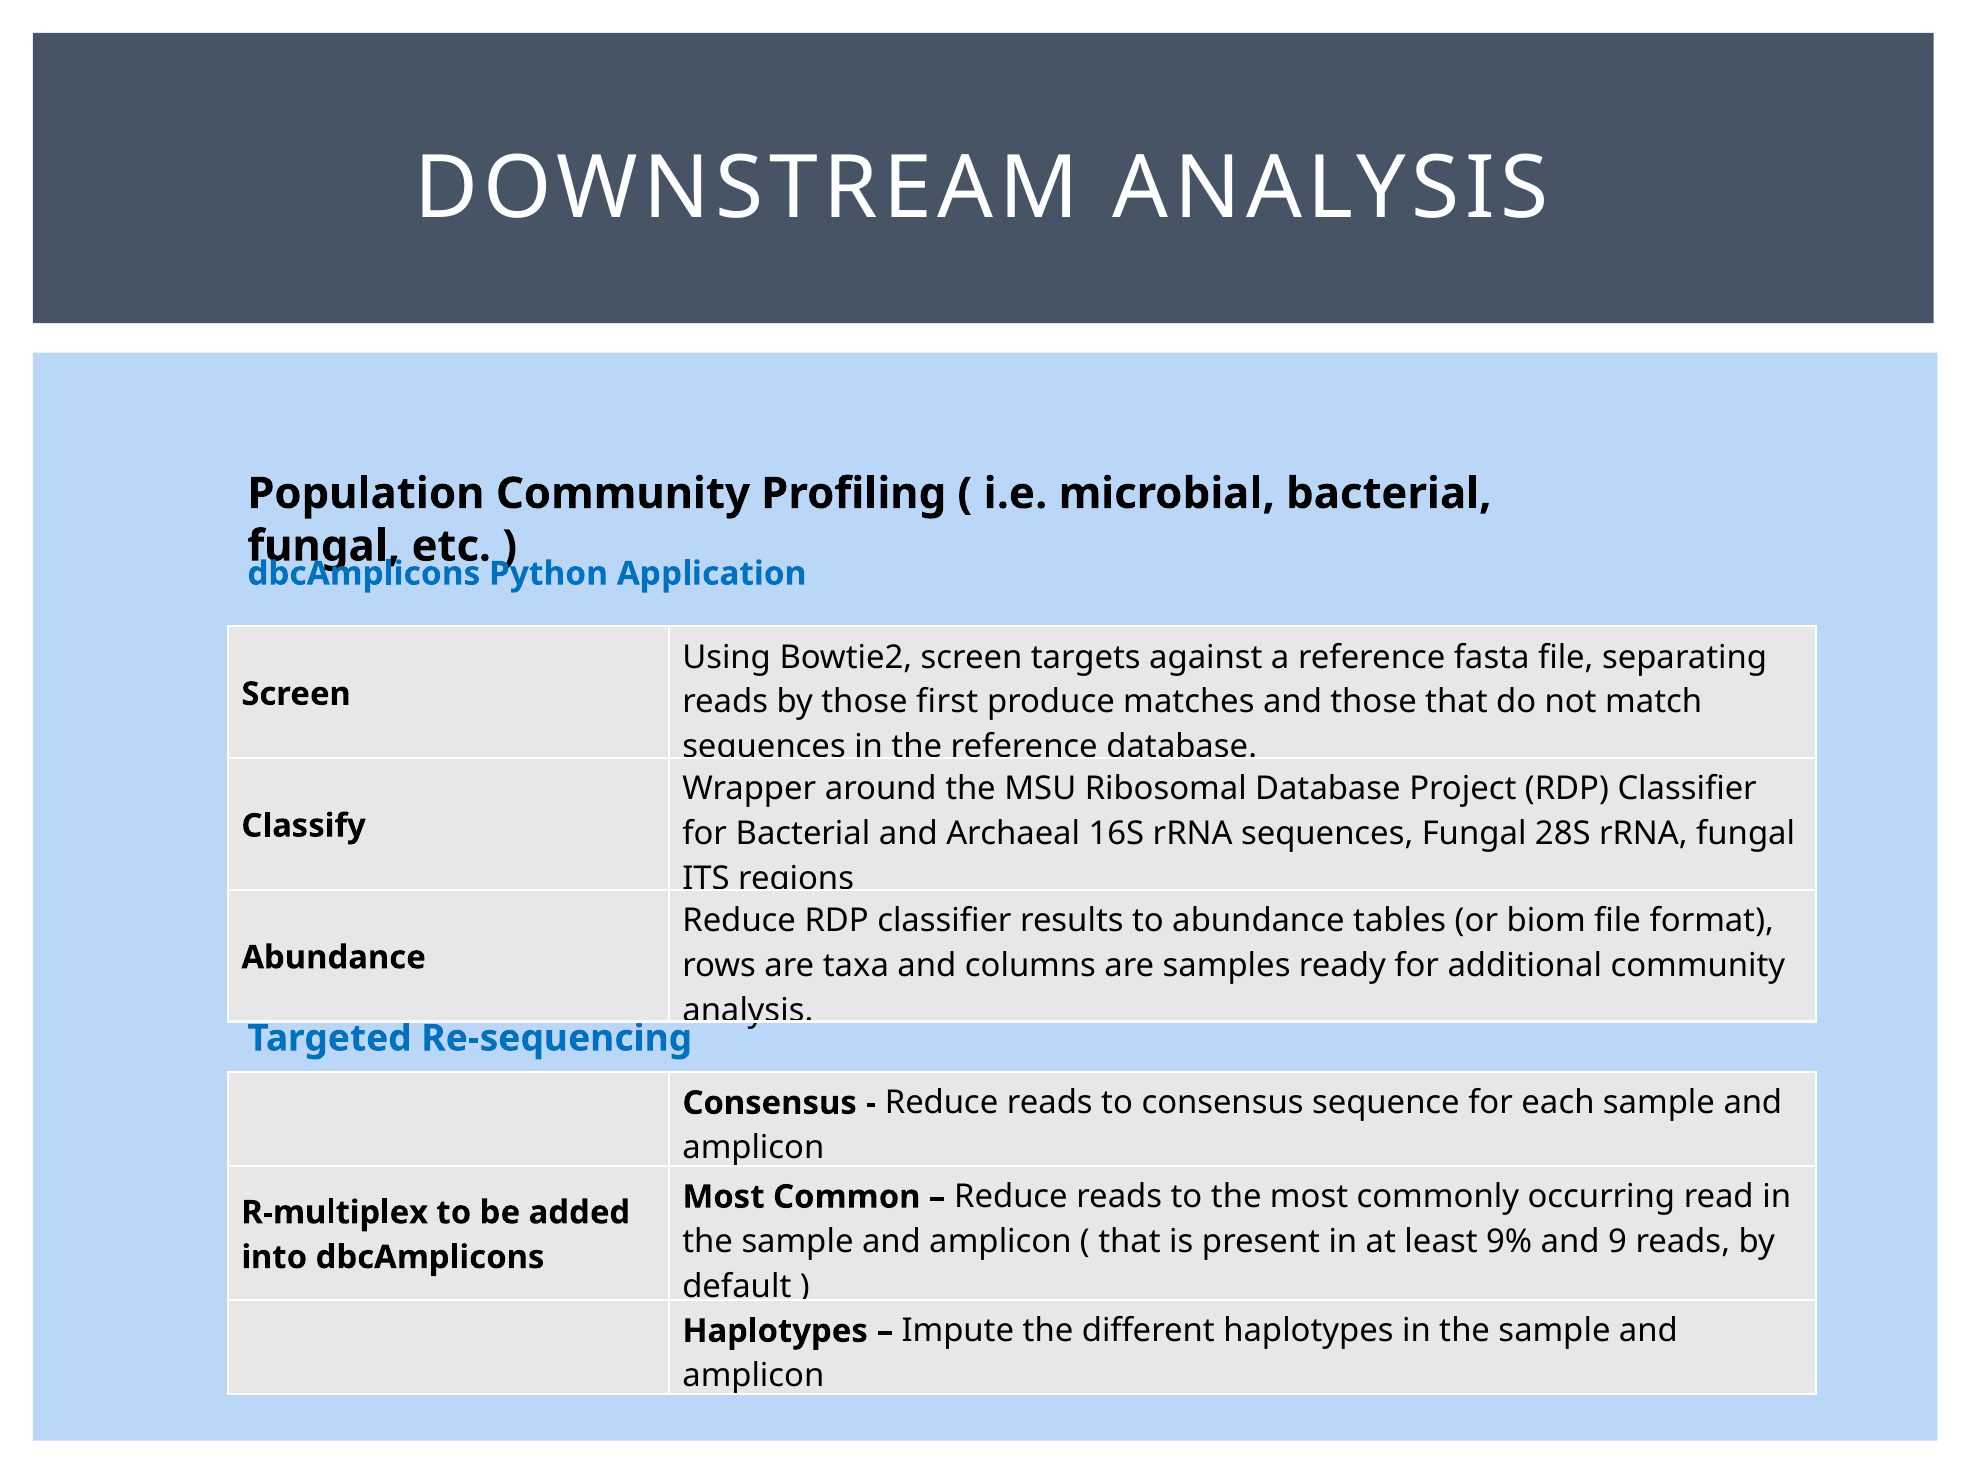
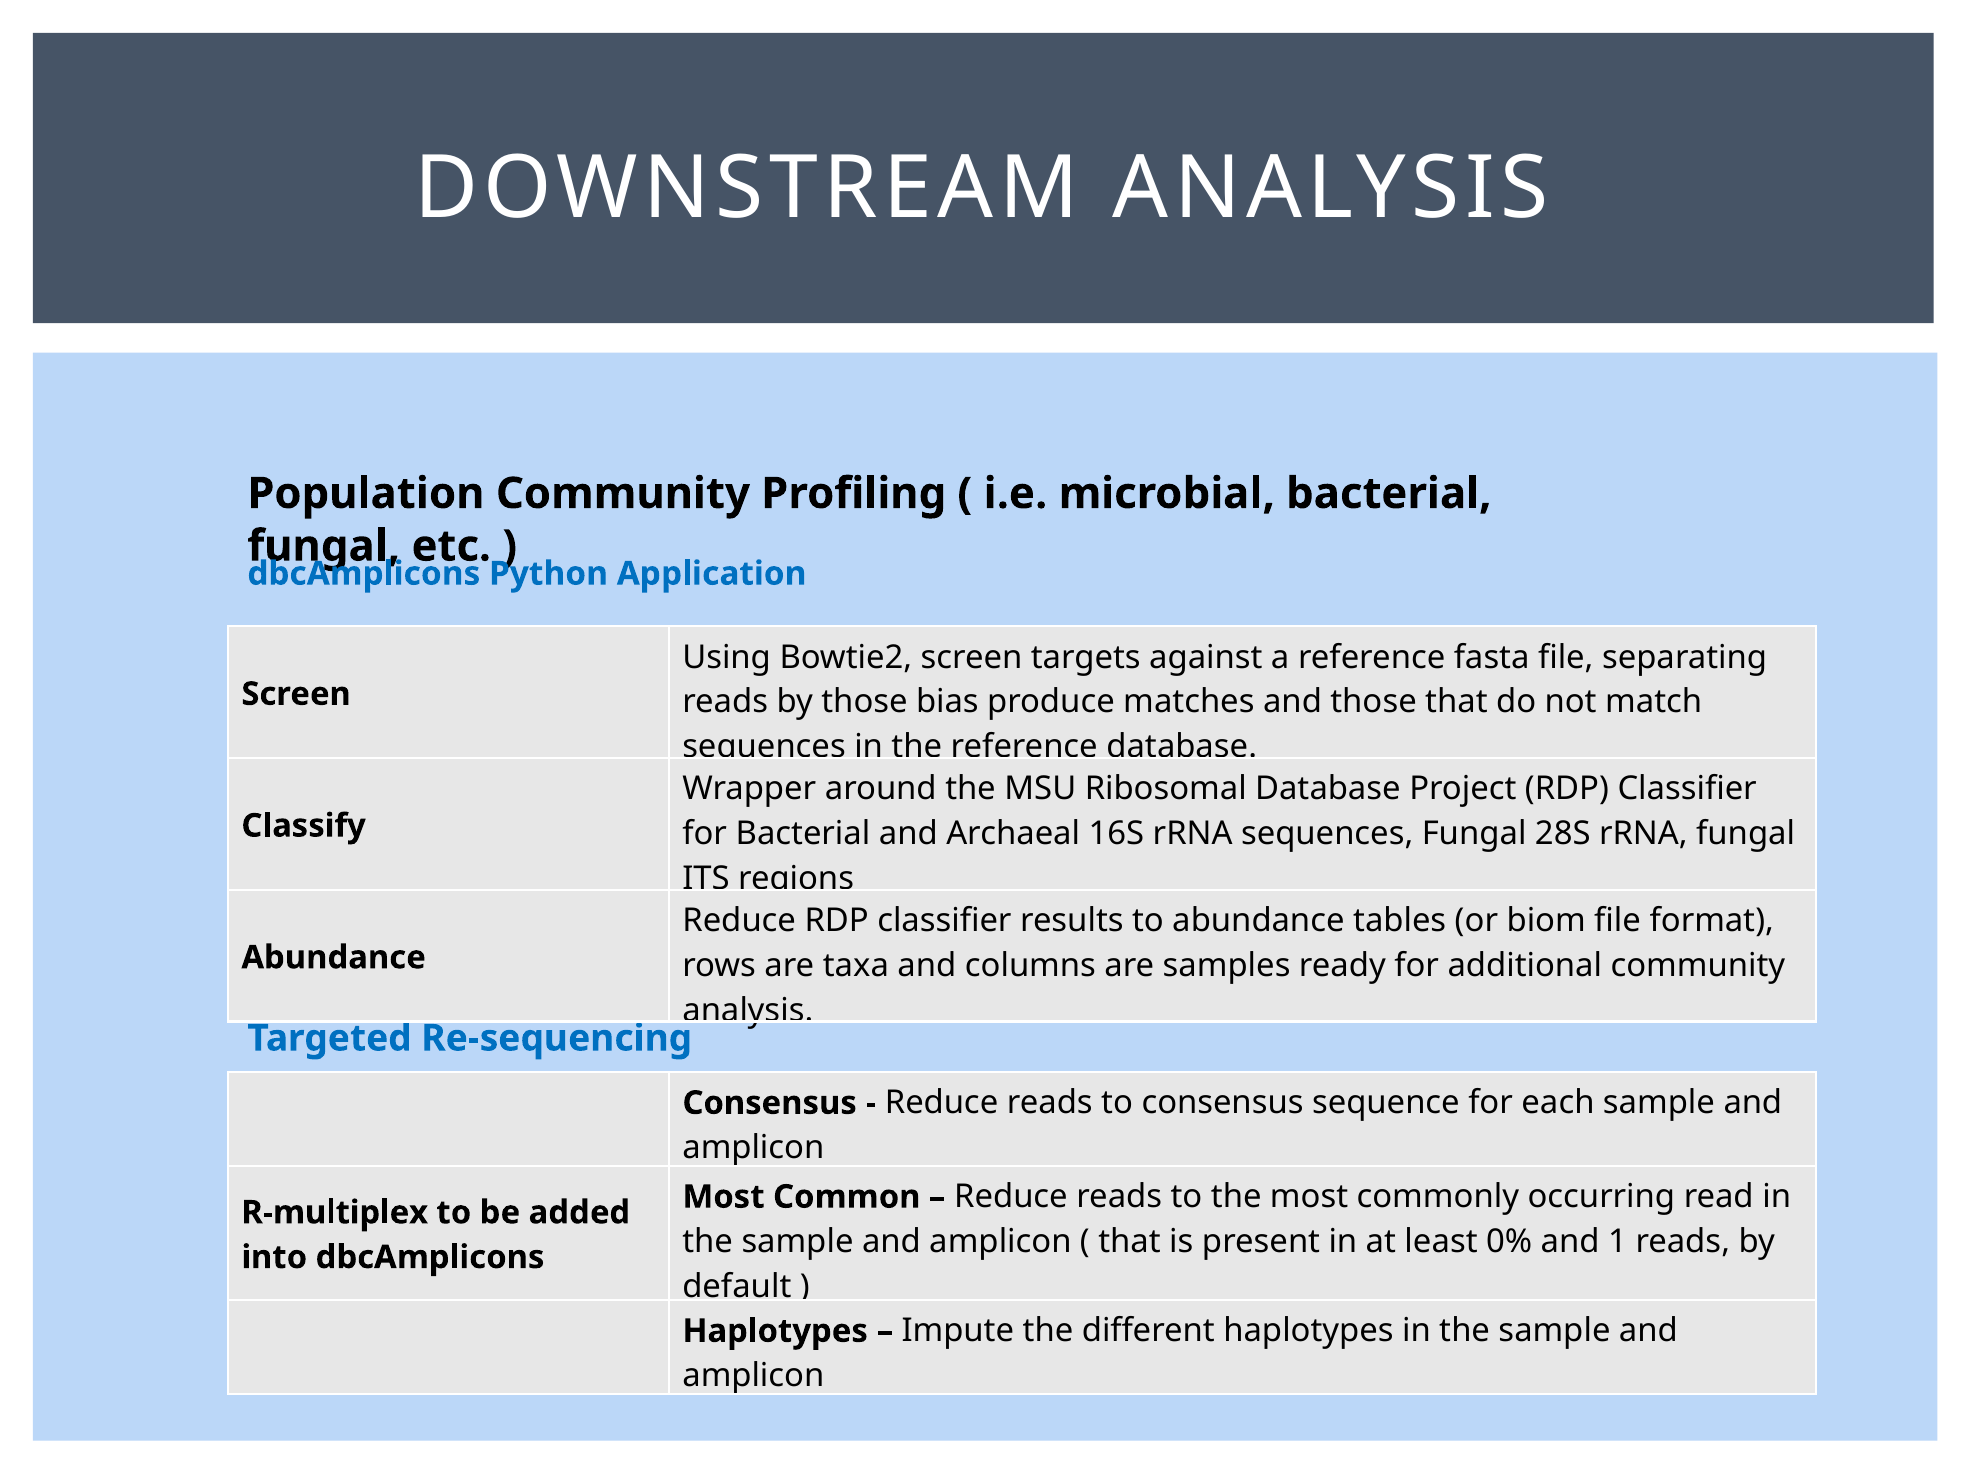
first: first -> bias (947, 702)
9%: 9% -> 0% (1509, 1242)
9: 9 -> 1 (1617, 1242)
